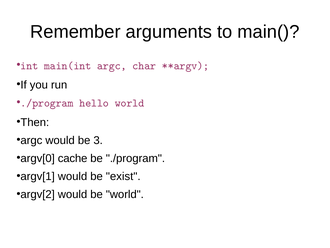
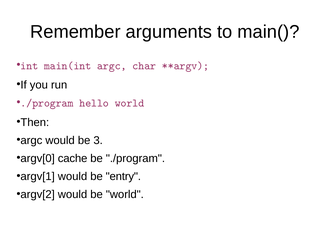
exist: exist -> entry (123, 176)
